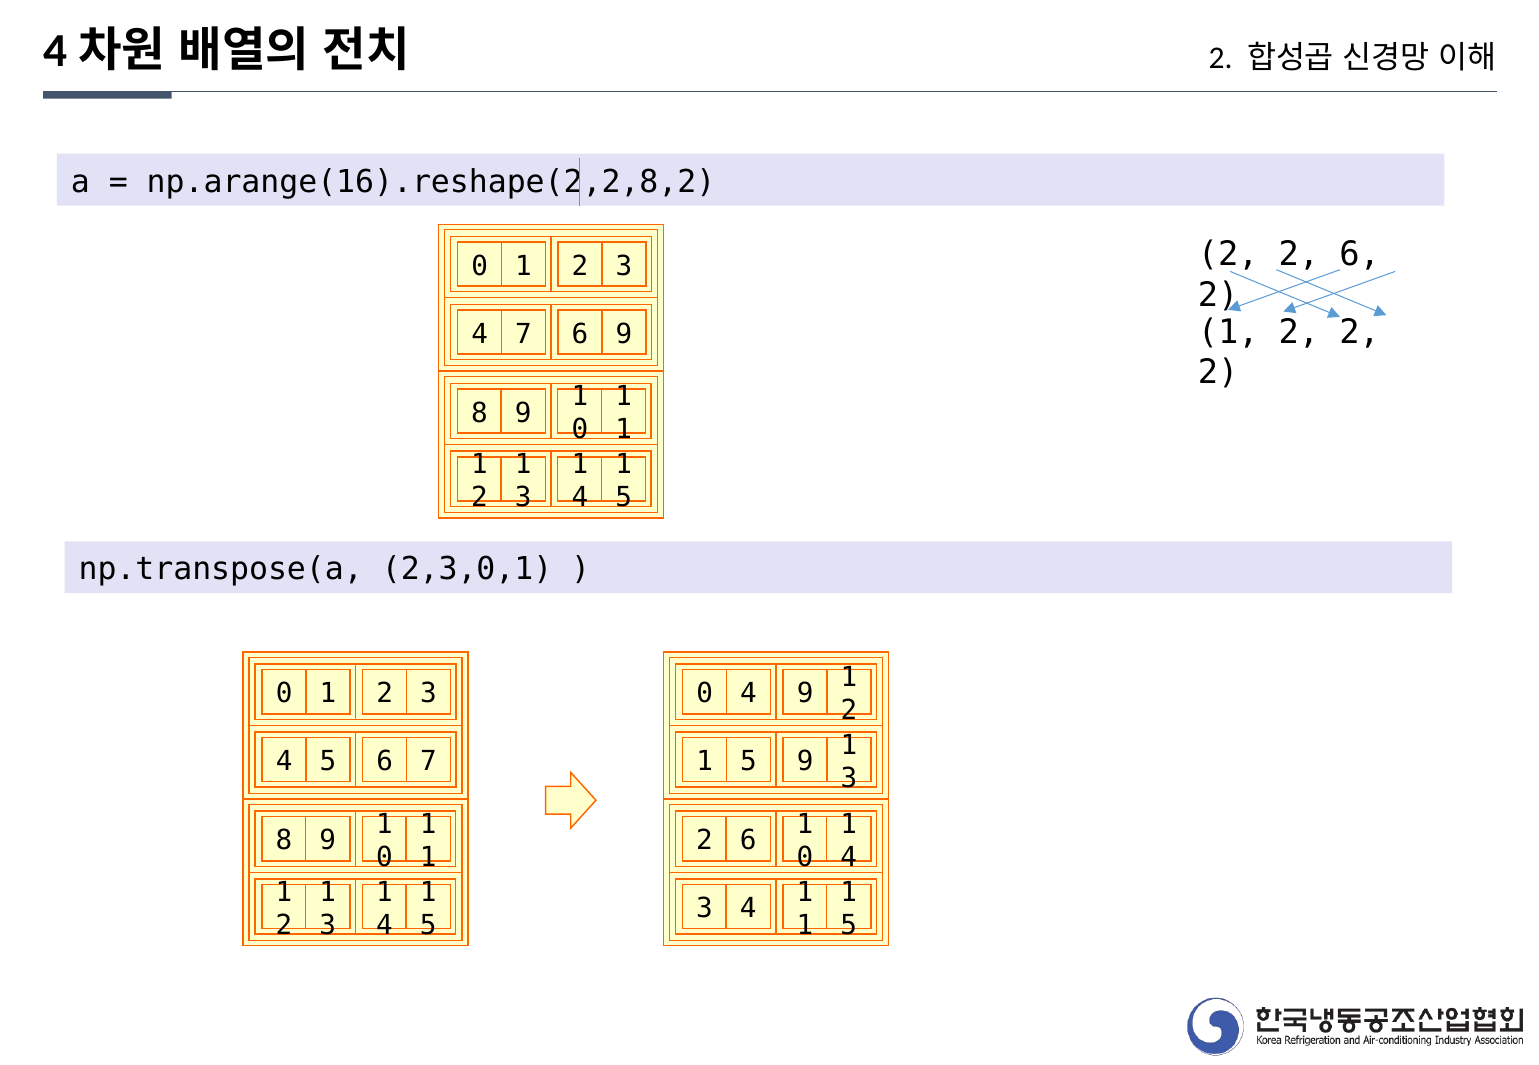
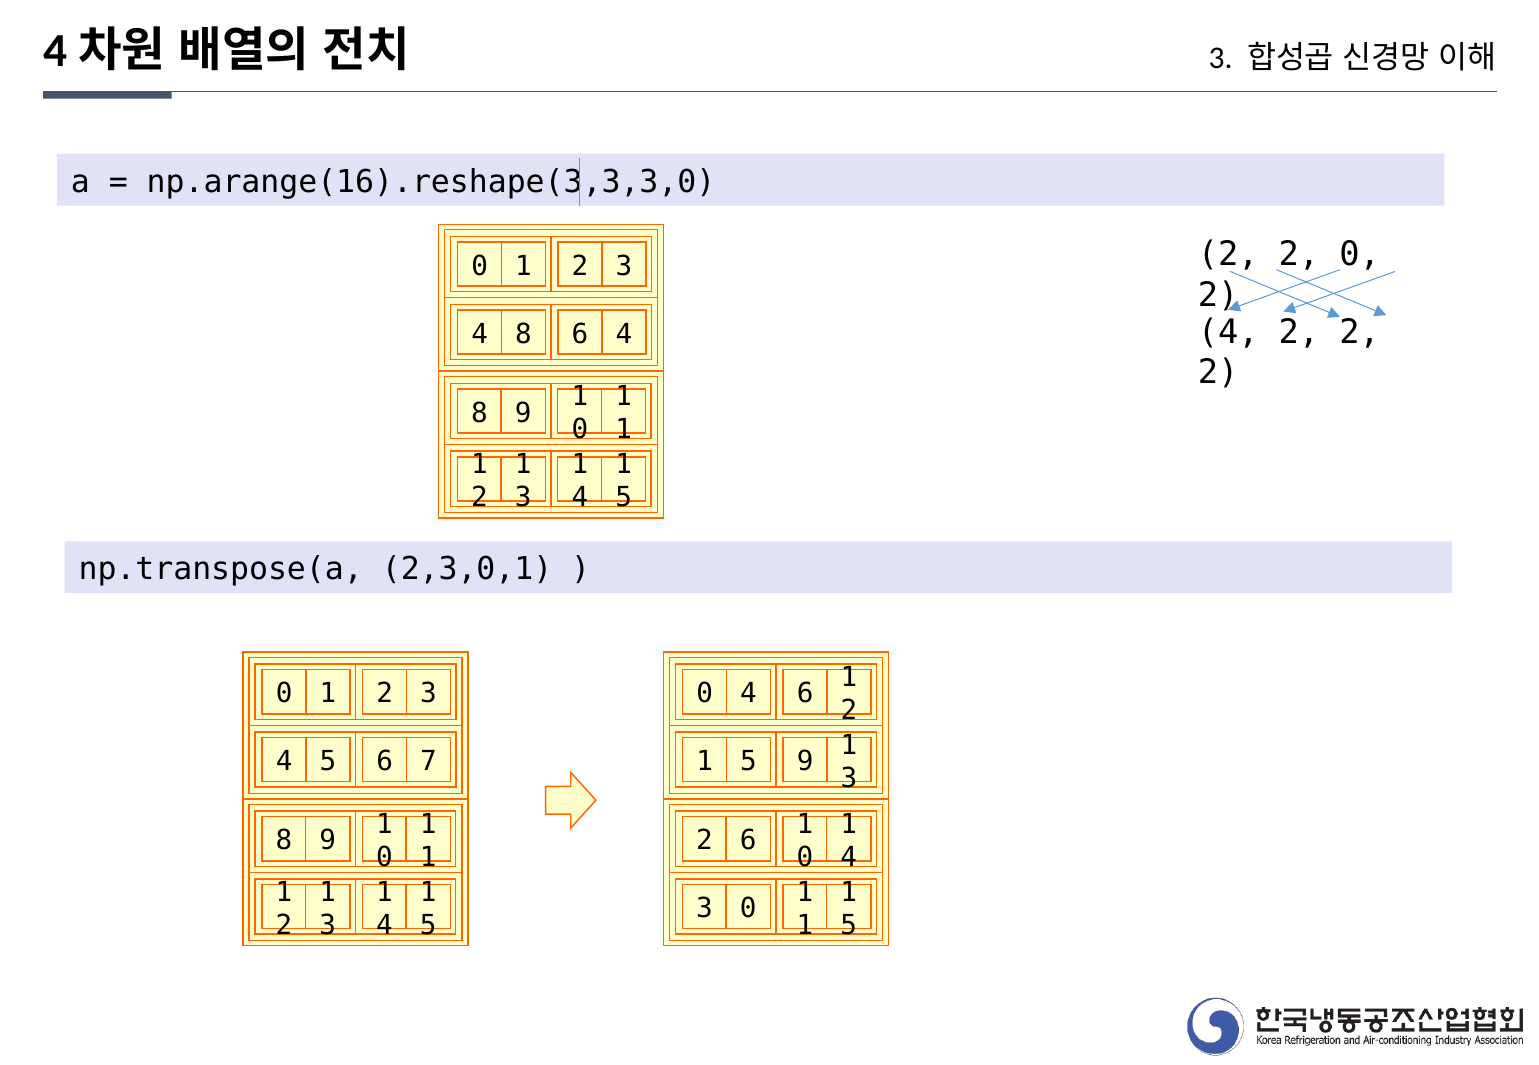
2: 2 -> 3 (1221, 58)
np.arange(16).reshape(2,2,8,2: np.arange(16).reshape(2,2,8,2 -> np.arange(16).reshape(3,3,3,0 (431, 182)
6: 6 -> 0 (1360, 255)
1: 1 -> 4 (1228, 332)
7: 7 -> 8 (523, 334)
6 9: 9 -> 4 (624, 334)
4 9: 9 -> 6 (805, 694)
4: 4 -> 0 (748, 909)
